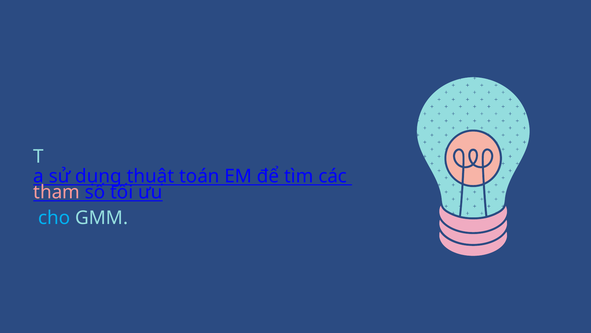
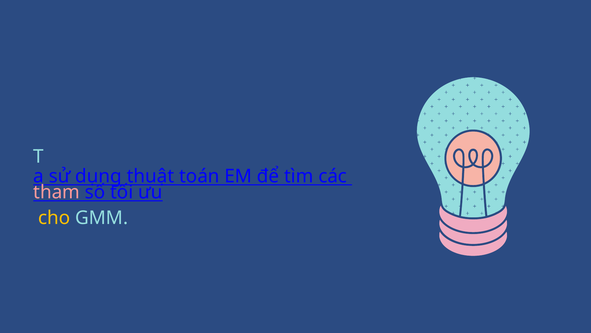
cho colour: light blue -> yellow (54, 218)
